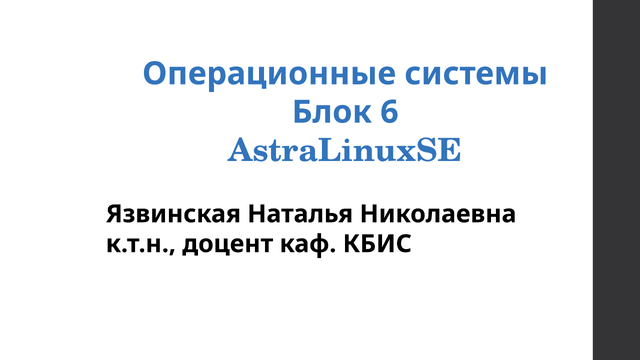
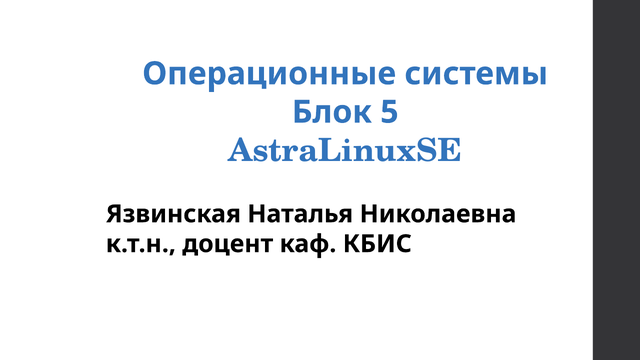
6: 6 -> 5 (389, 112)
